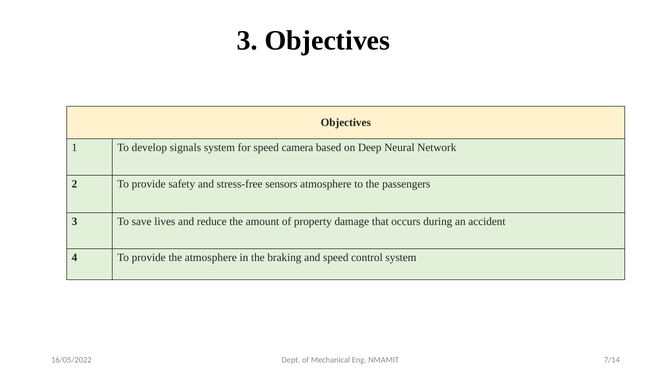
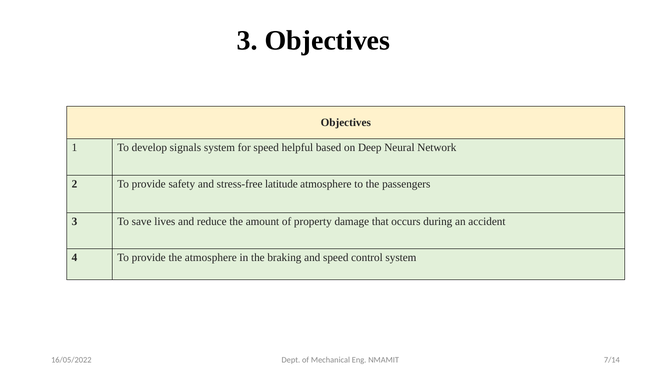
camera: camera -> helpful (297, 148)
sensors: sensors -> latitude (281, 184)
